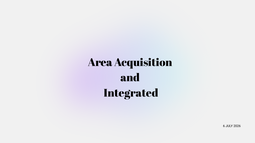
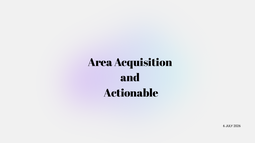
Integrated: Integrated -> Actionable (131, 93)
